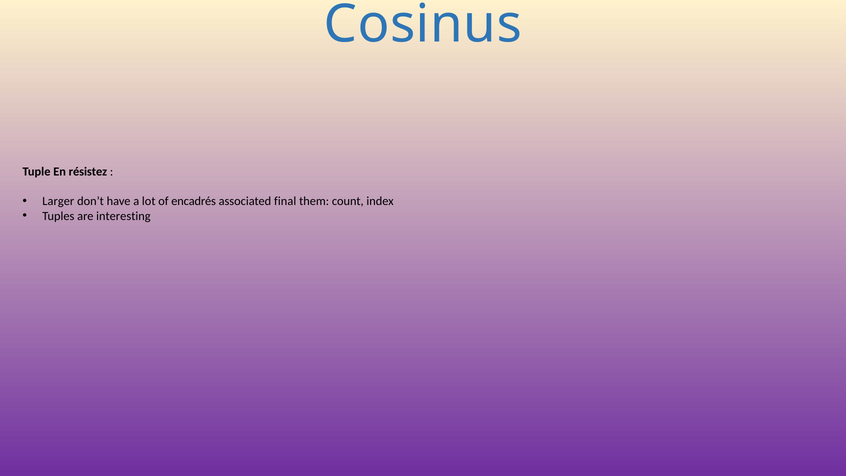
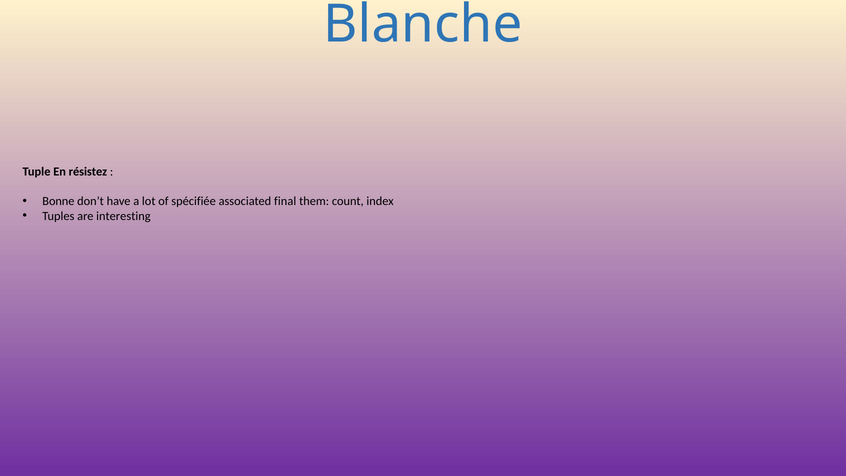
Cosinus: Cosinus -> Blanche (423, 24)
Larger: Larger -> Bonne (58, 201)
encadrés: encadrés -> spécifiée (194, 201)
